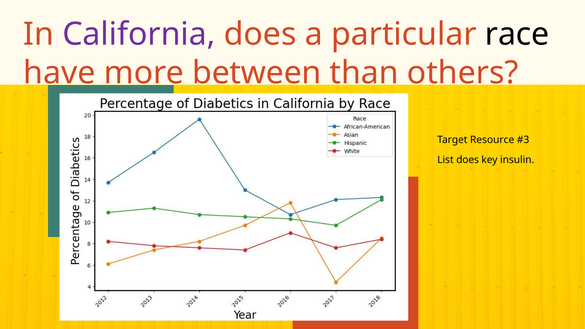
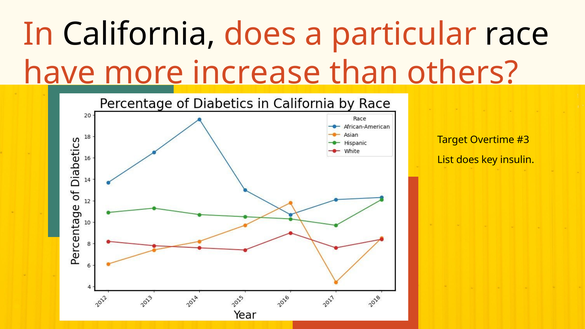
California colour: purple -> black (139, 34)
between: between -> increase (257, 73)
Resource: Resource -> Overtime (492, 140)
